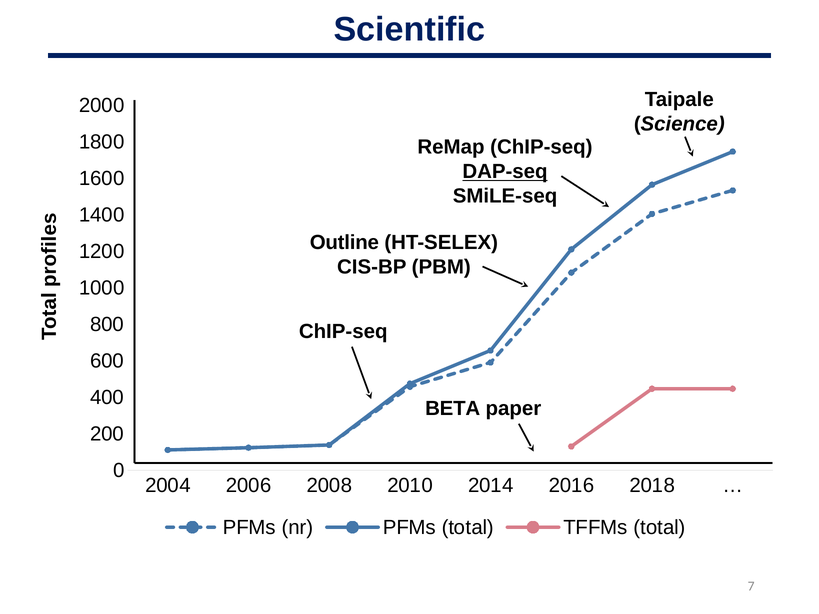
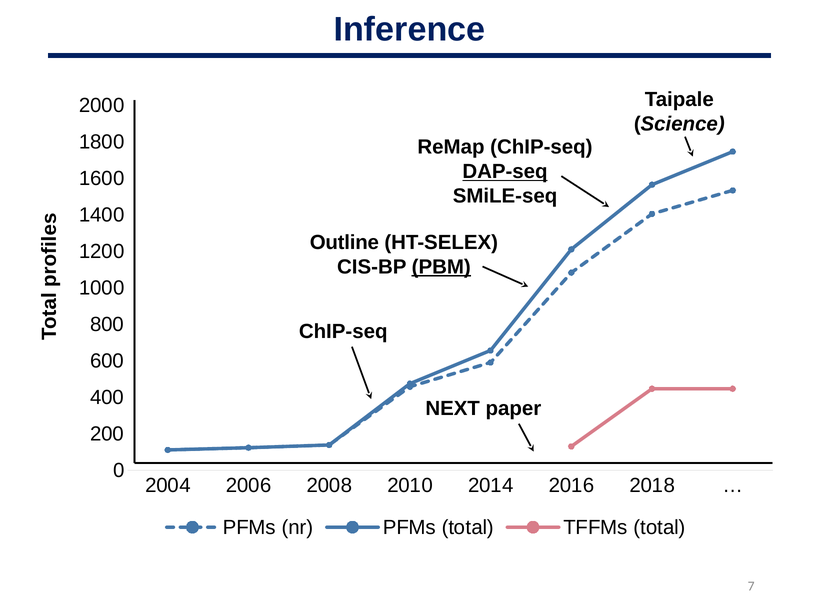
Scientific: Scientific -> Inference (409, 30)
PBM underline: none -> present (441, 267)
BETA: BETA -> NEXT (453, 409)
